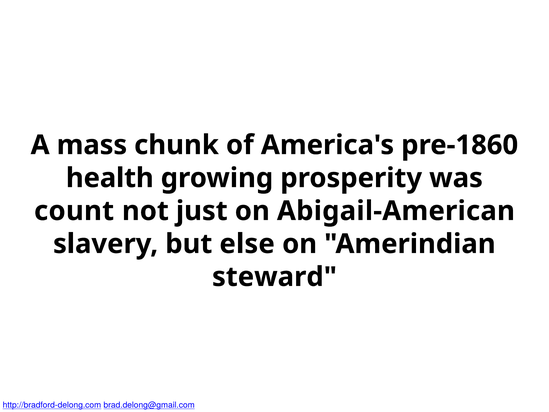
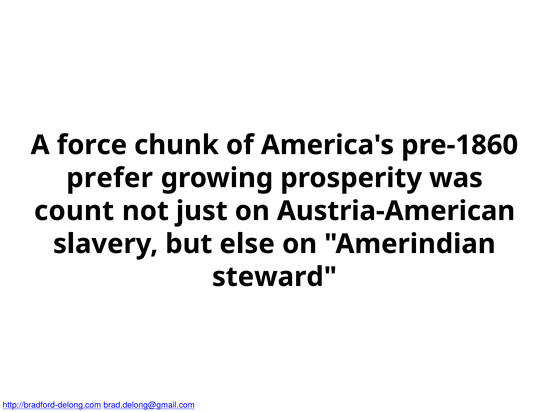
mass: mass -> force (92, 145)
health: health -> prefer (110, 178)
Abigail-American: Abigail-American -> Austria-American (396, 211)
